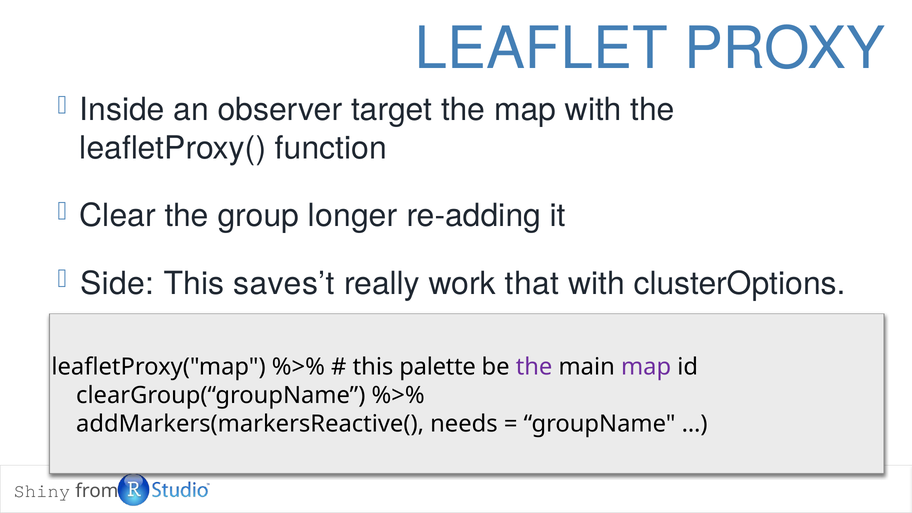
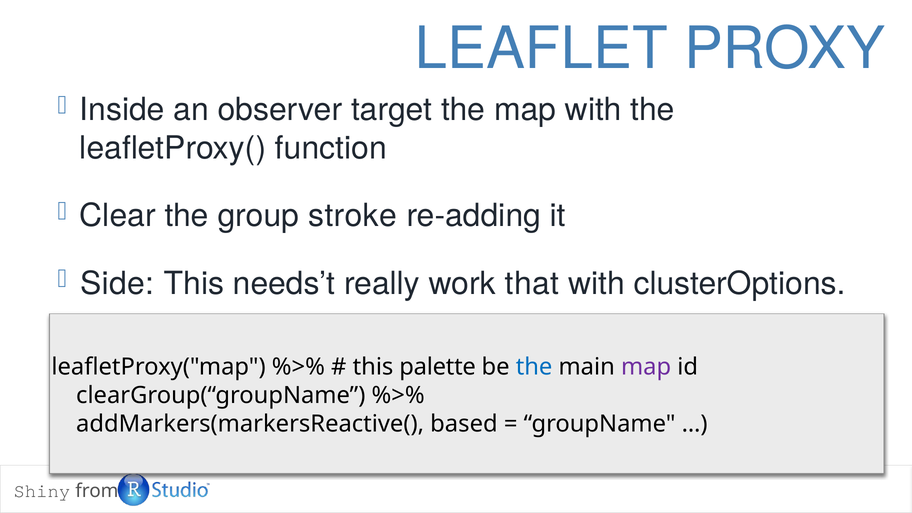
longer: longer -> stroke (353, 216)
saves’t: saves’t -> needs’t (284, 284)
the colour: purple -> blue (534, 367)
needs: needs -> based (464, 424)
